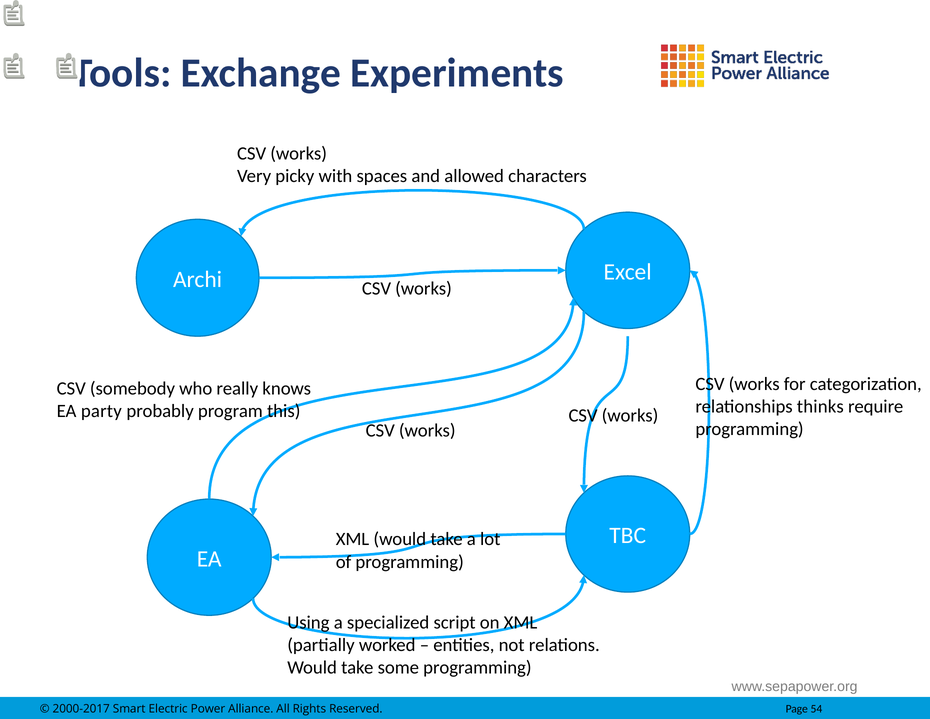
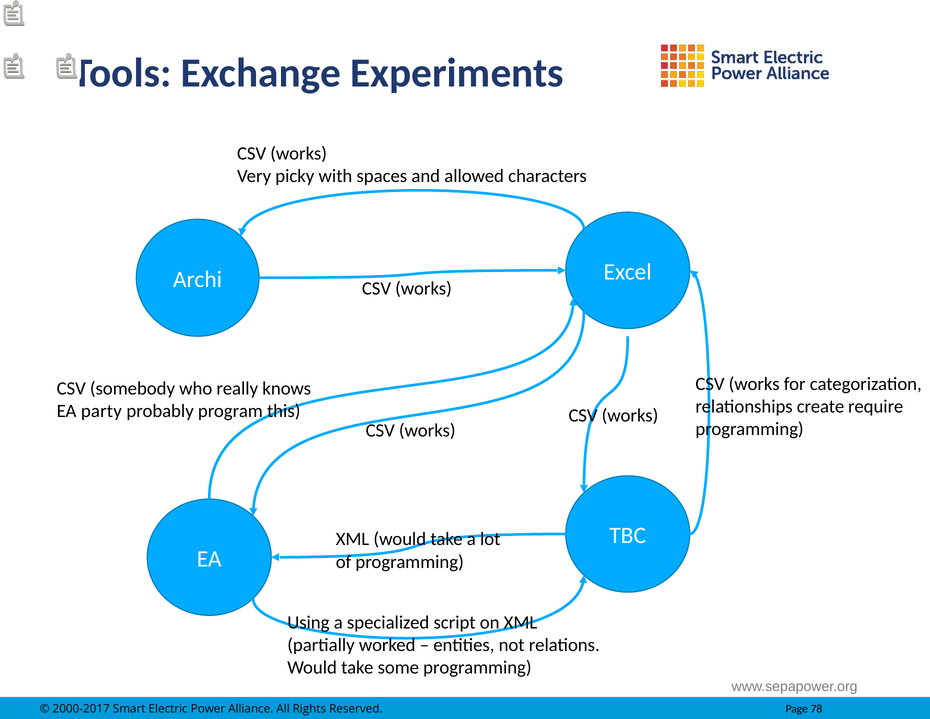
thinks: thinks -> create (821, 406)
54: 54 -> 78 (816, 709)
